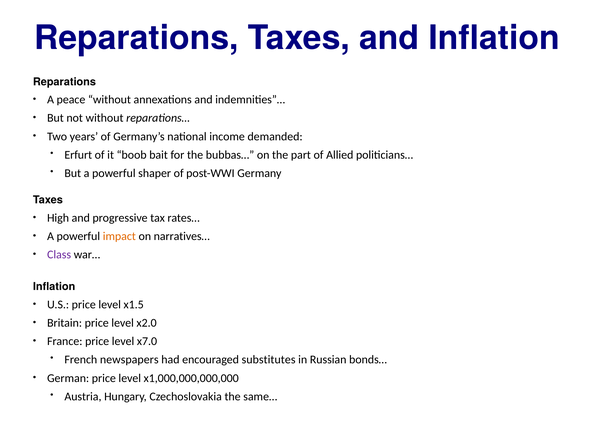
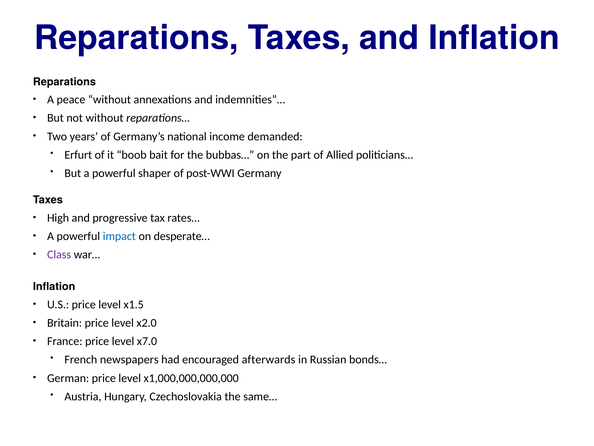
impact colour: orange -> blue (119, 236)
narratives…: narratives… -> desperate… (182, 236)
substitutes: substitutes -> afterwards (269, 359)
